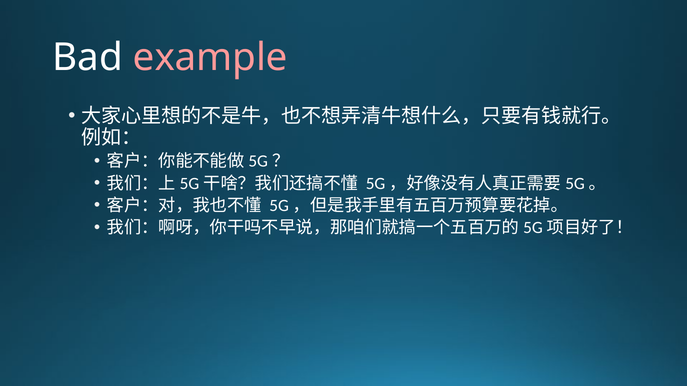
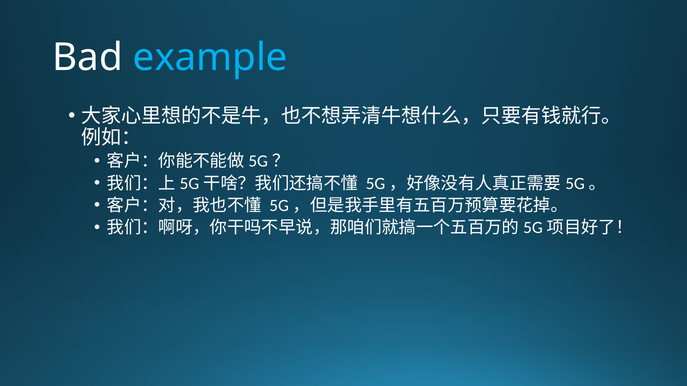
example colour: pink -> light blue (210, 58)
